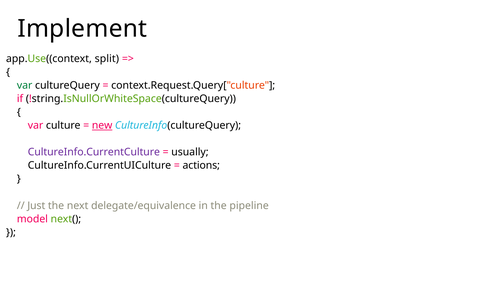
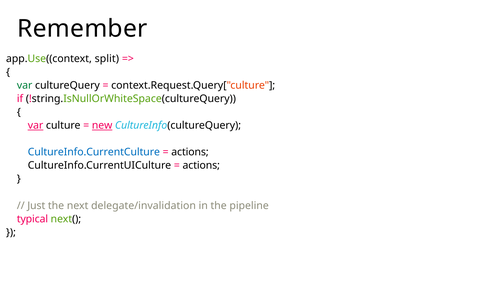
Implement: Implement -> Remember (82, 29)
var underline: none -> present (36, 126)
CultureInfo.CurrentCulture colour: purple -> blue (94, 152)
usually: usually -> actions (190, 152)
delegate/equivalence: delegate/equivalence -> delegate/invalidation (144, 206)
model: model -> typical (32, 219)
